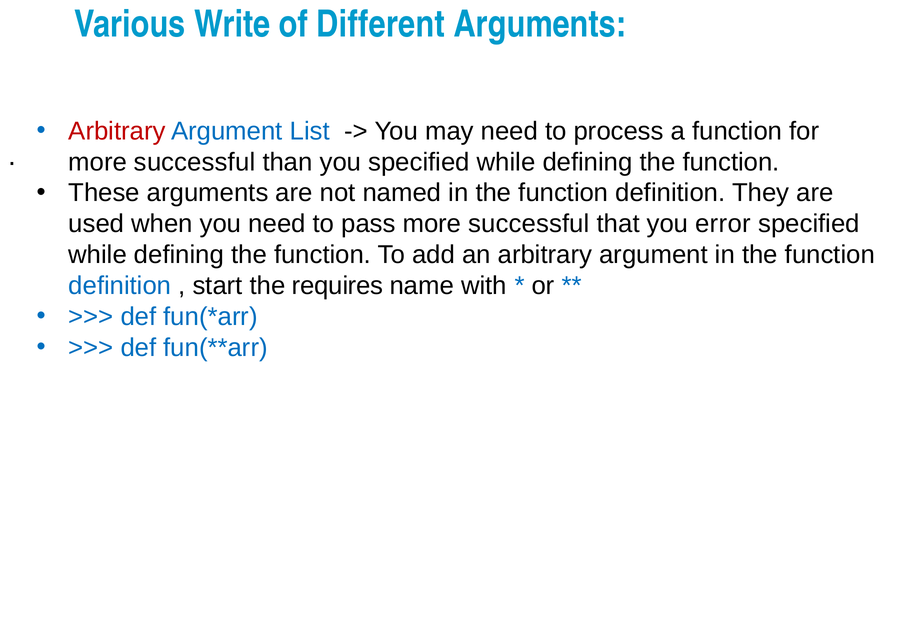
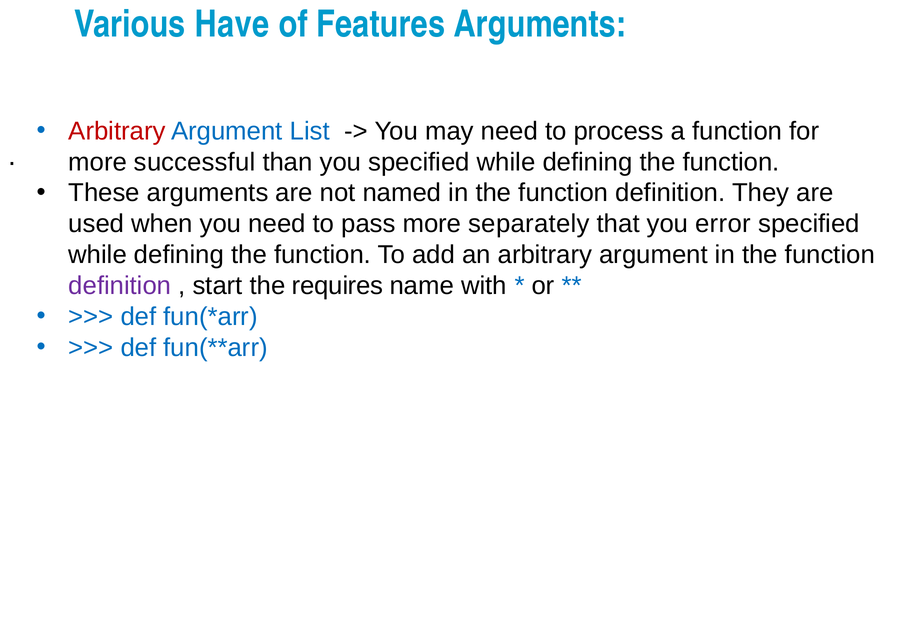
Write: Write -> Have (232, 24)
Different: Different -> Features (381, 24)
pass more successful: successful -> separately (529, 224)
definition colour: blue -> purple (120, 286)
